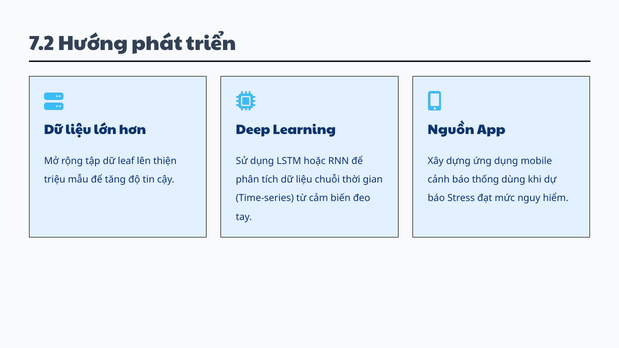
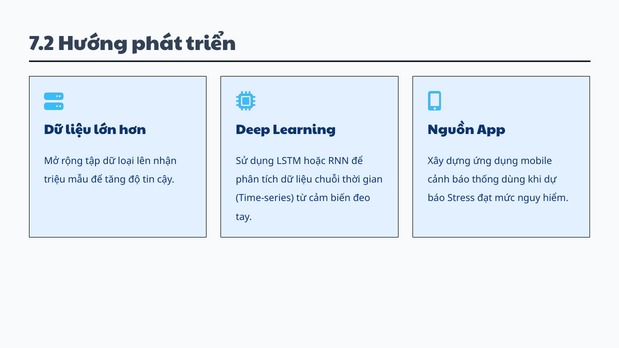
leaf: leaf -> loại (126, 161)
thiện: thiện -> nhận (165, 161)
